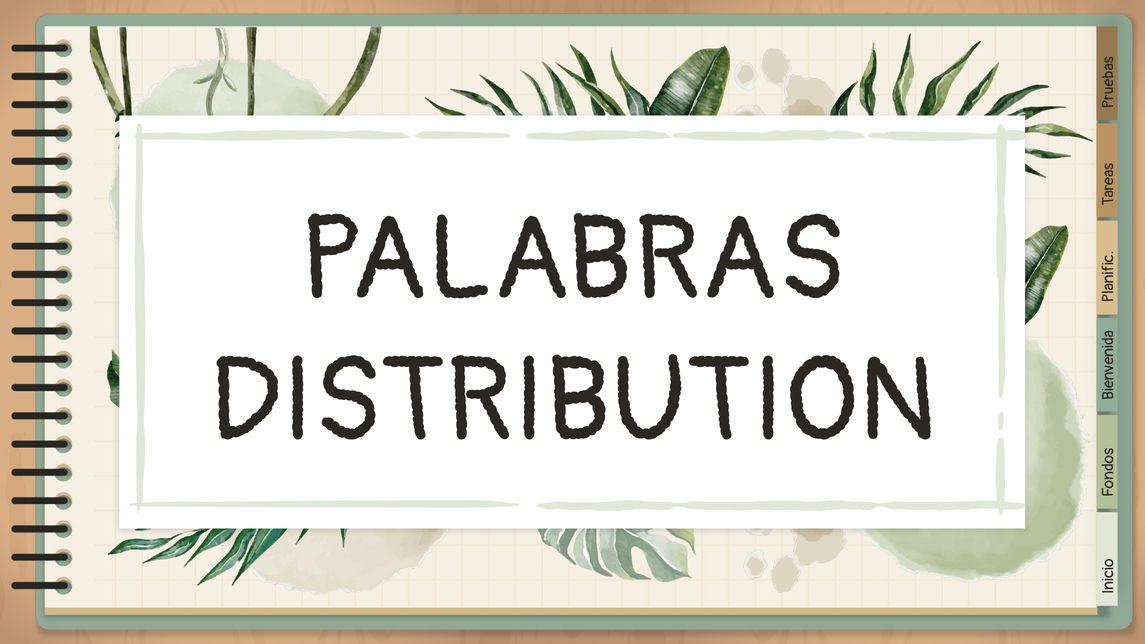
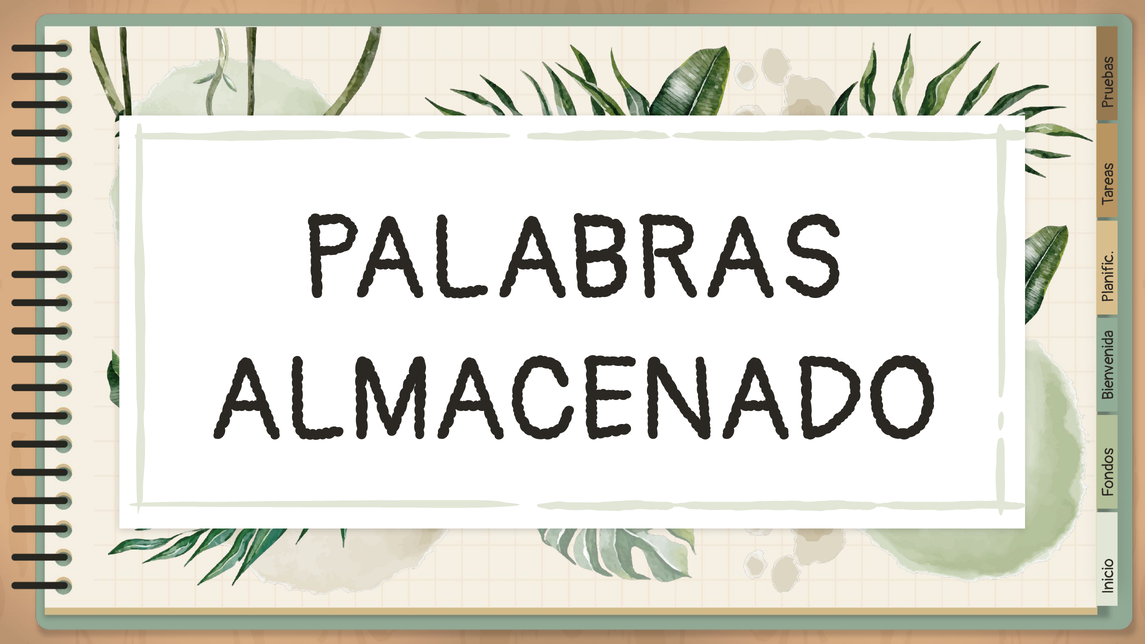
DISTRIBUTION: DISTRIBUTION -> ALMACENADO (573, 401)
